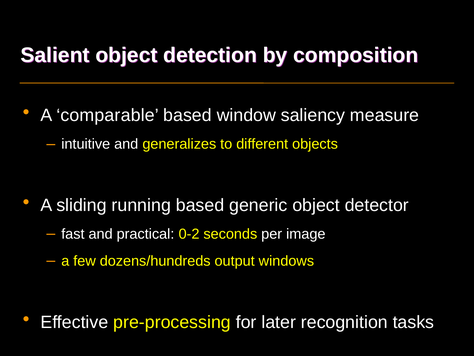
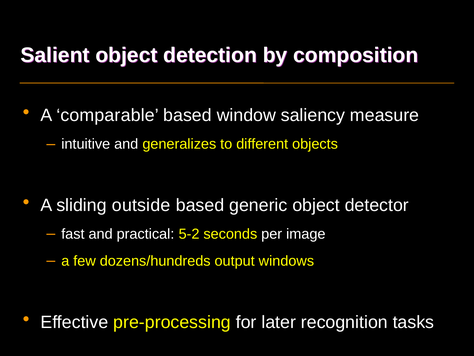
running: running -> outside (141, 205)
0-2: 0-2 -> 5-2 (189, 234)
